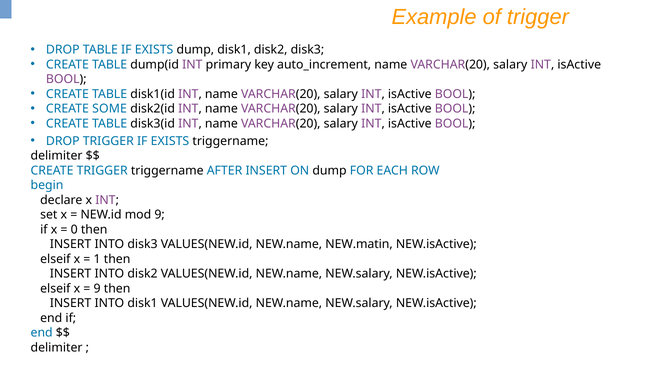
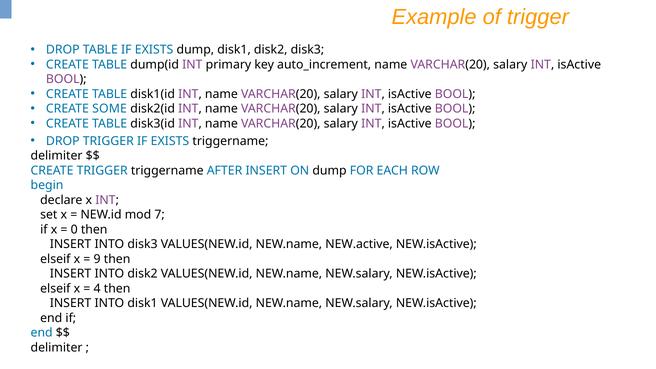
mod 9: 9 -> 7 (160, 215)
NEW.matin: NEW.matin -> NEW.active (359, 244)
1: 1 -> 9 (97, 259)
9: 9 -> 4 (97, 289)
